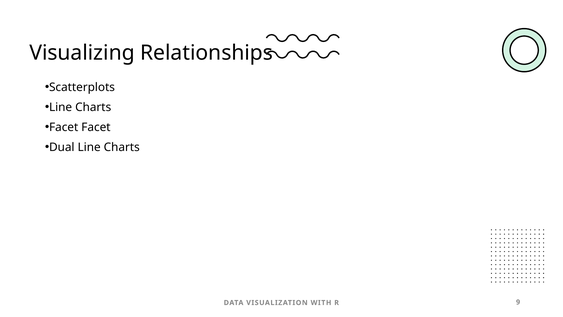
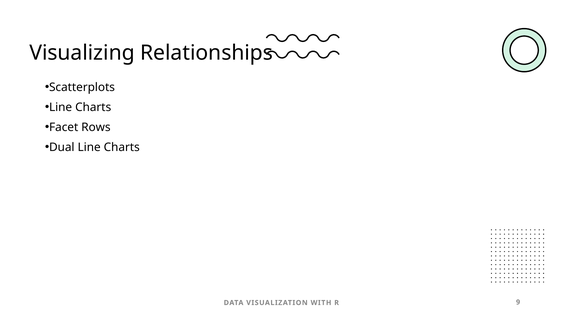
Facet Facet: Facet -> Rows (96, 127)
